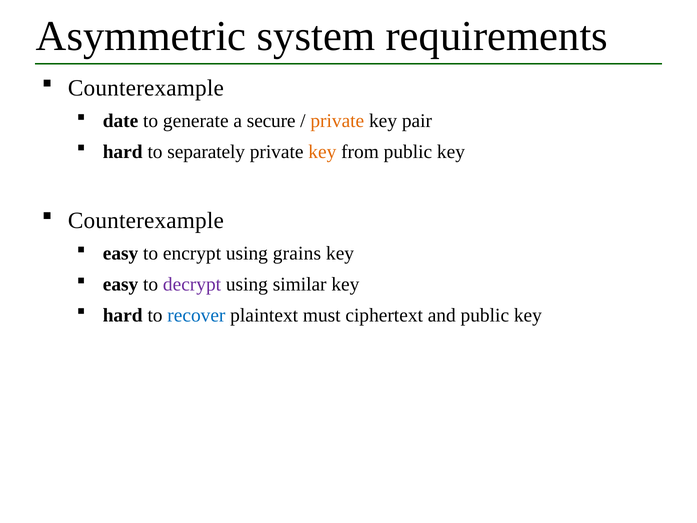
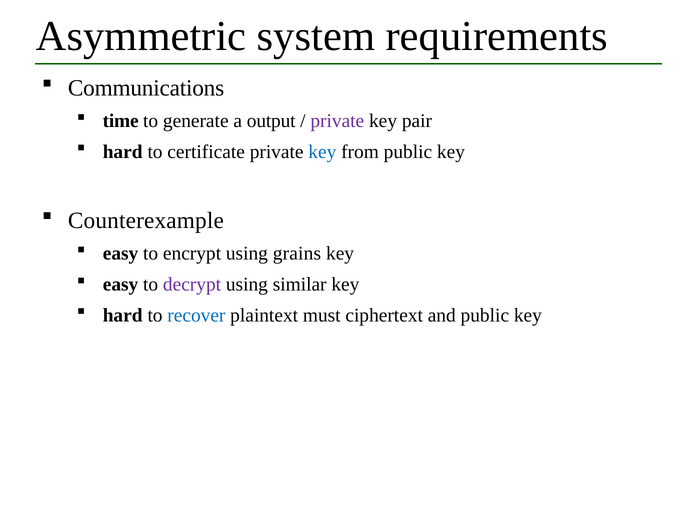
Counterexample: Counterexample -> Communications (146, 88)
date: date -> time (121, 121)
secure: secure -> output (271, 121)
private colour: orange -> purple (337, 121)
separately: separately -> certificate (206, 152)
key colour: orange -> blue (322, 152)
